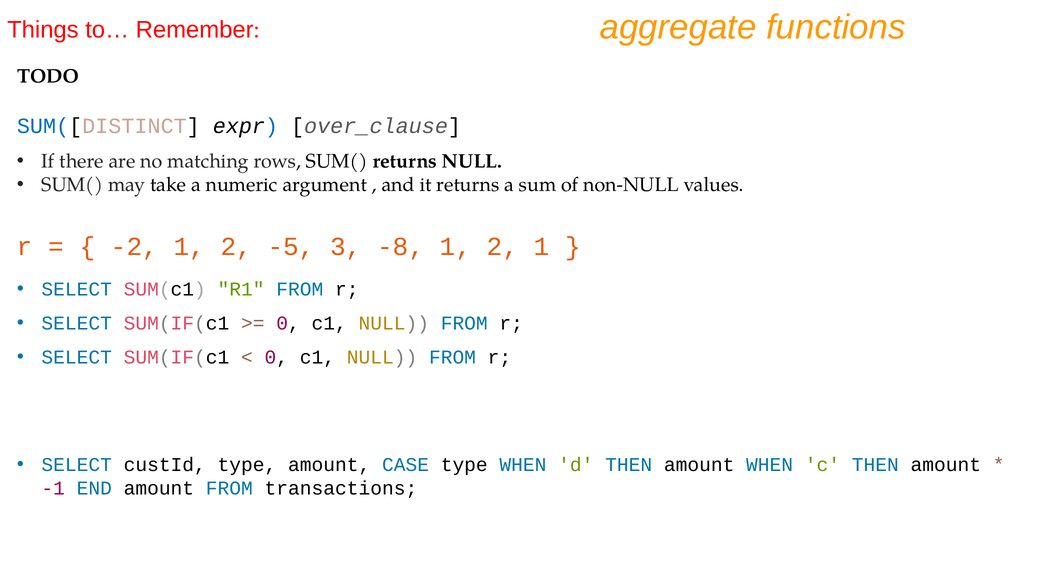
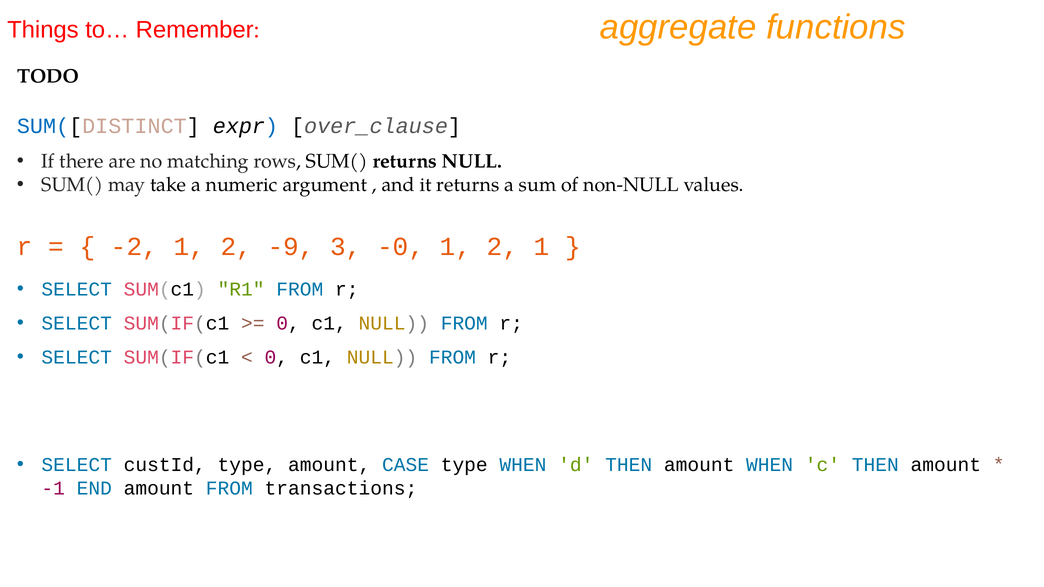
-5: -5 -> -9 (291, 247)
-8: -8 -> -0 (401, 247)
